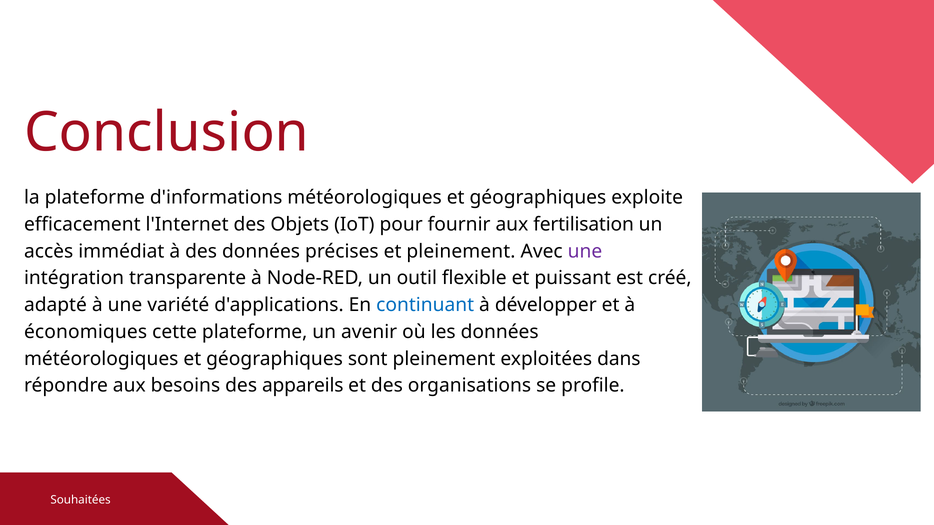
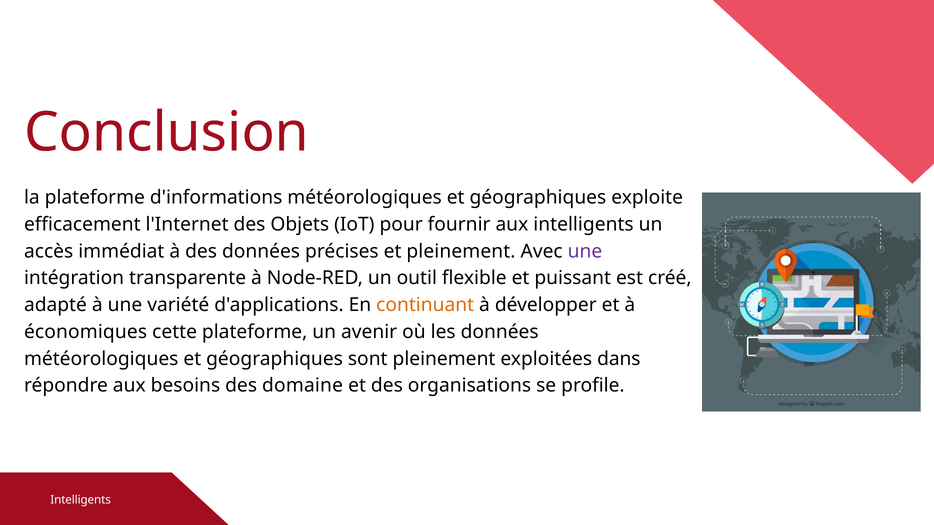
aux fertilisation: fertilisation -> intelligents (584, 225)
continuant colour: blue -> orange (425, 305)
appareils: appareils -> domaine (303, 386)
Souhaitées: Souhaitées -> Intelligents (81, 500)
